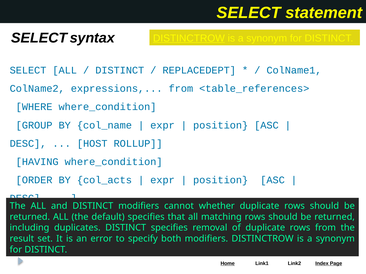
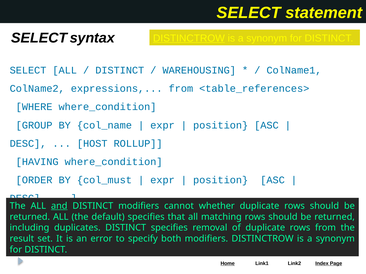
REPLACEDEPT: REPLACEDEPT -> WAREHOUSING (199, 70)
col_acts: col_acts -> col_must (104, 180)
and underline: none -> present (59, 206)
